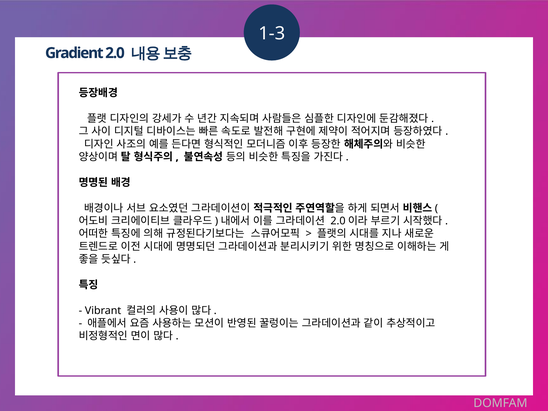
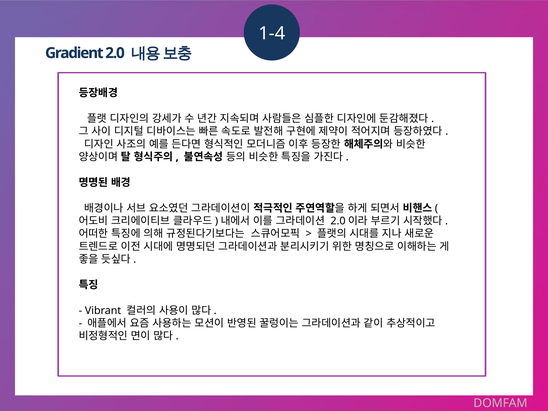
1-3: 1-3 -> 1-4 (272, 34)
